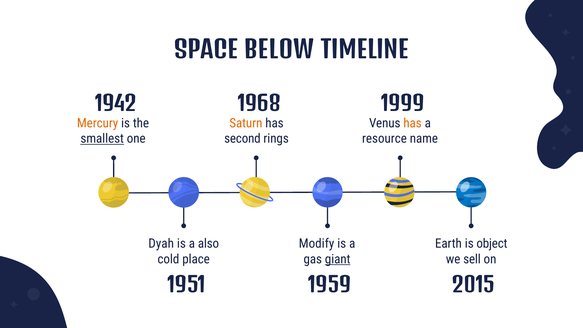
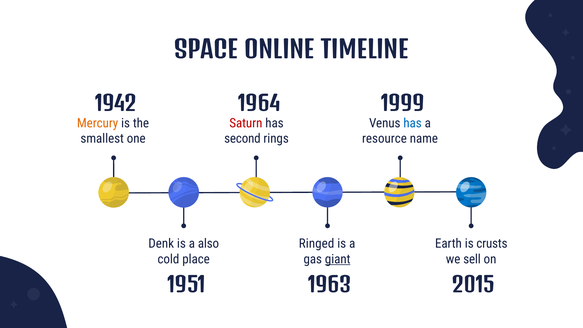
BELOW: BELOW -> ONLINE (279, 50)
1968: 1968 -> 1964 (259, 104)
Saturn colour: orange -> red (246, 123)
has colour: orange -> blue (413, 123)
smallest underline: present -> none (102, 139)
Dyah: Dyah -> Denk (161, 244)
Modify: Modify -> Ringed (317, 244)
object: object -> crusts (492, 244)
1959: 1959 -> 1963 (330, 286)
